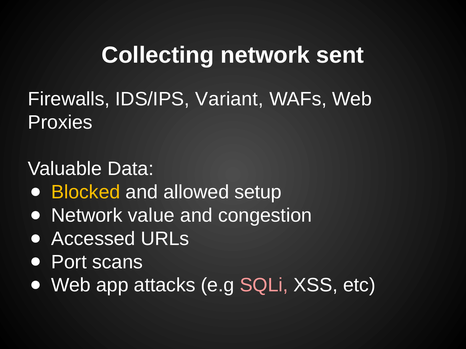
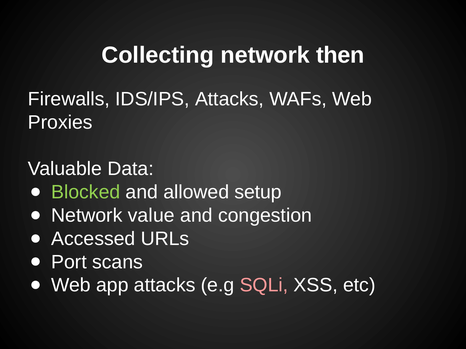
sent: sent -> then (340, 55)
IDS/IPS Variant: Variant -> Attacks (230, 99)
Blocked colour: yellow -> light green (86, 192)
